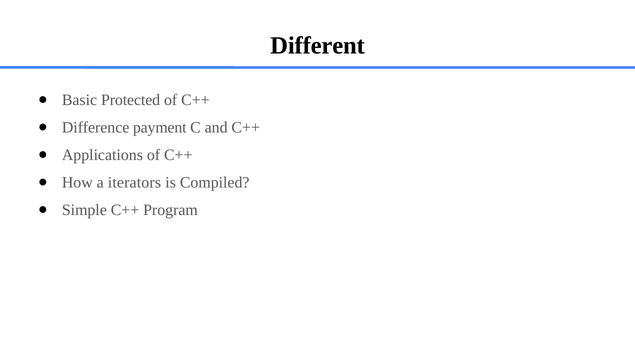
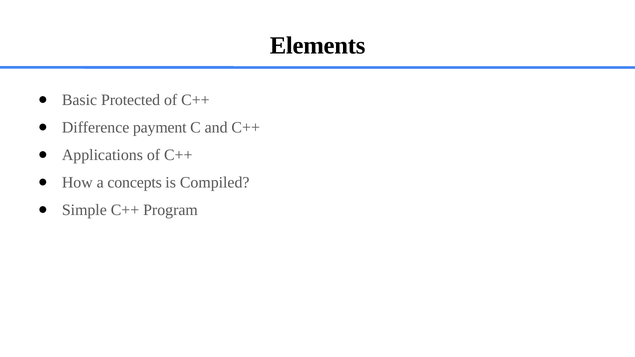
Different: Different -> Elements (318, 46)
iterators: iterators -> concepts (135, 183)
